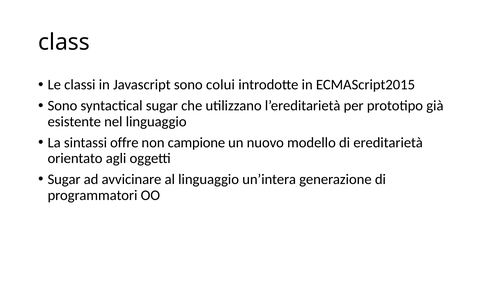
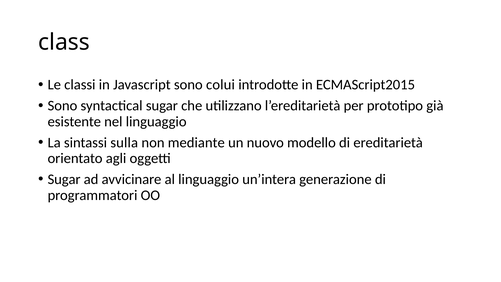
offre: offre -> sulla (124, 143)
campione: campione -> mediante (196, 143)
